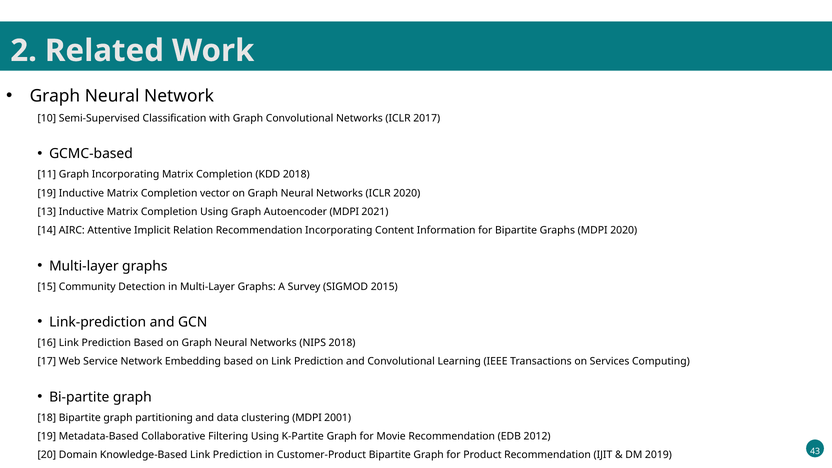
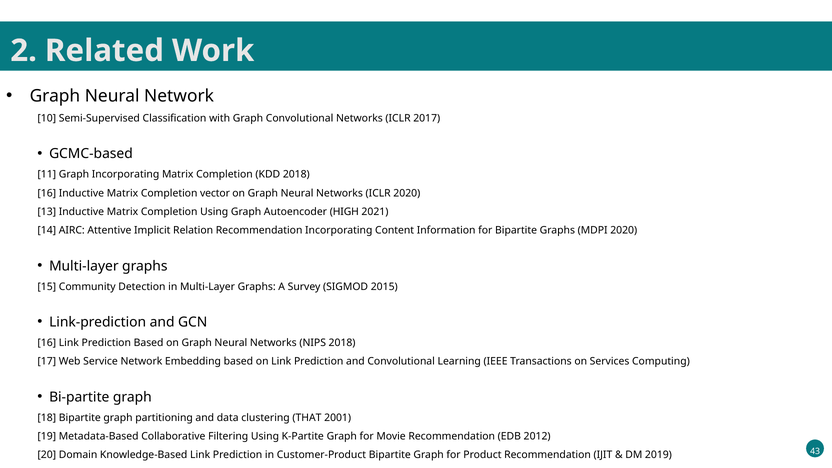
19: 19 -> 16 (47, 193)
Autoencoder MDPI: MDPI -> HIGH (344, 212)
clustering MDPI: MDPI -> THAT (307, 418)
